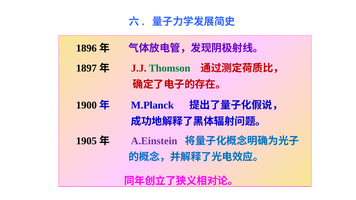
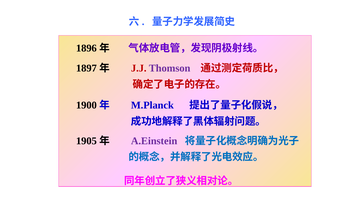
Thomson colour: green -> purple (170, 68)
